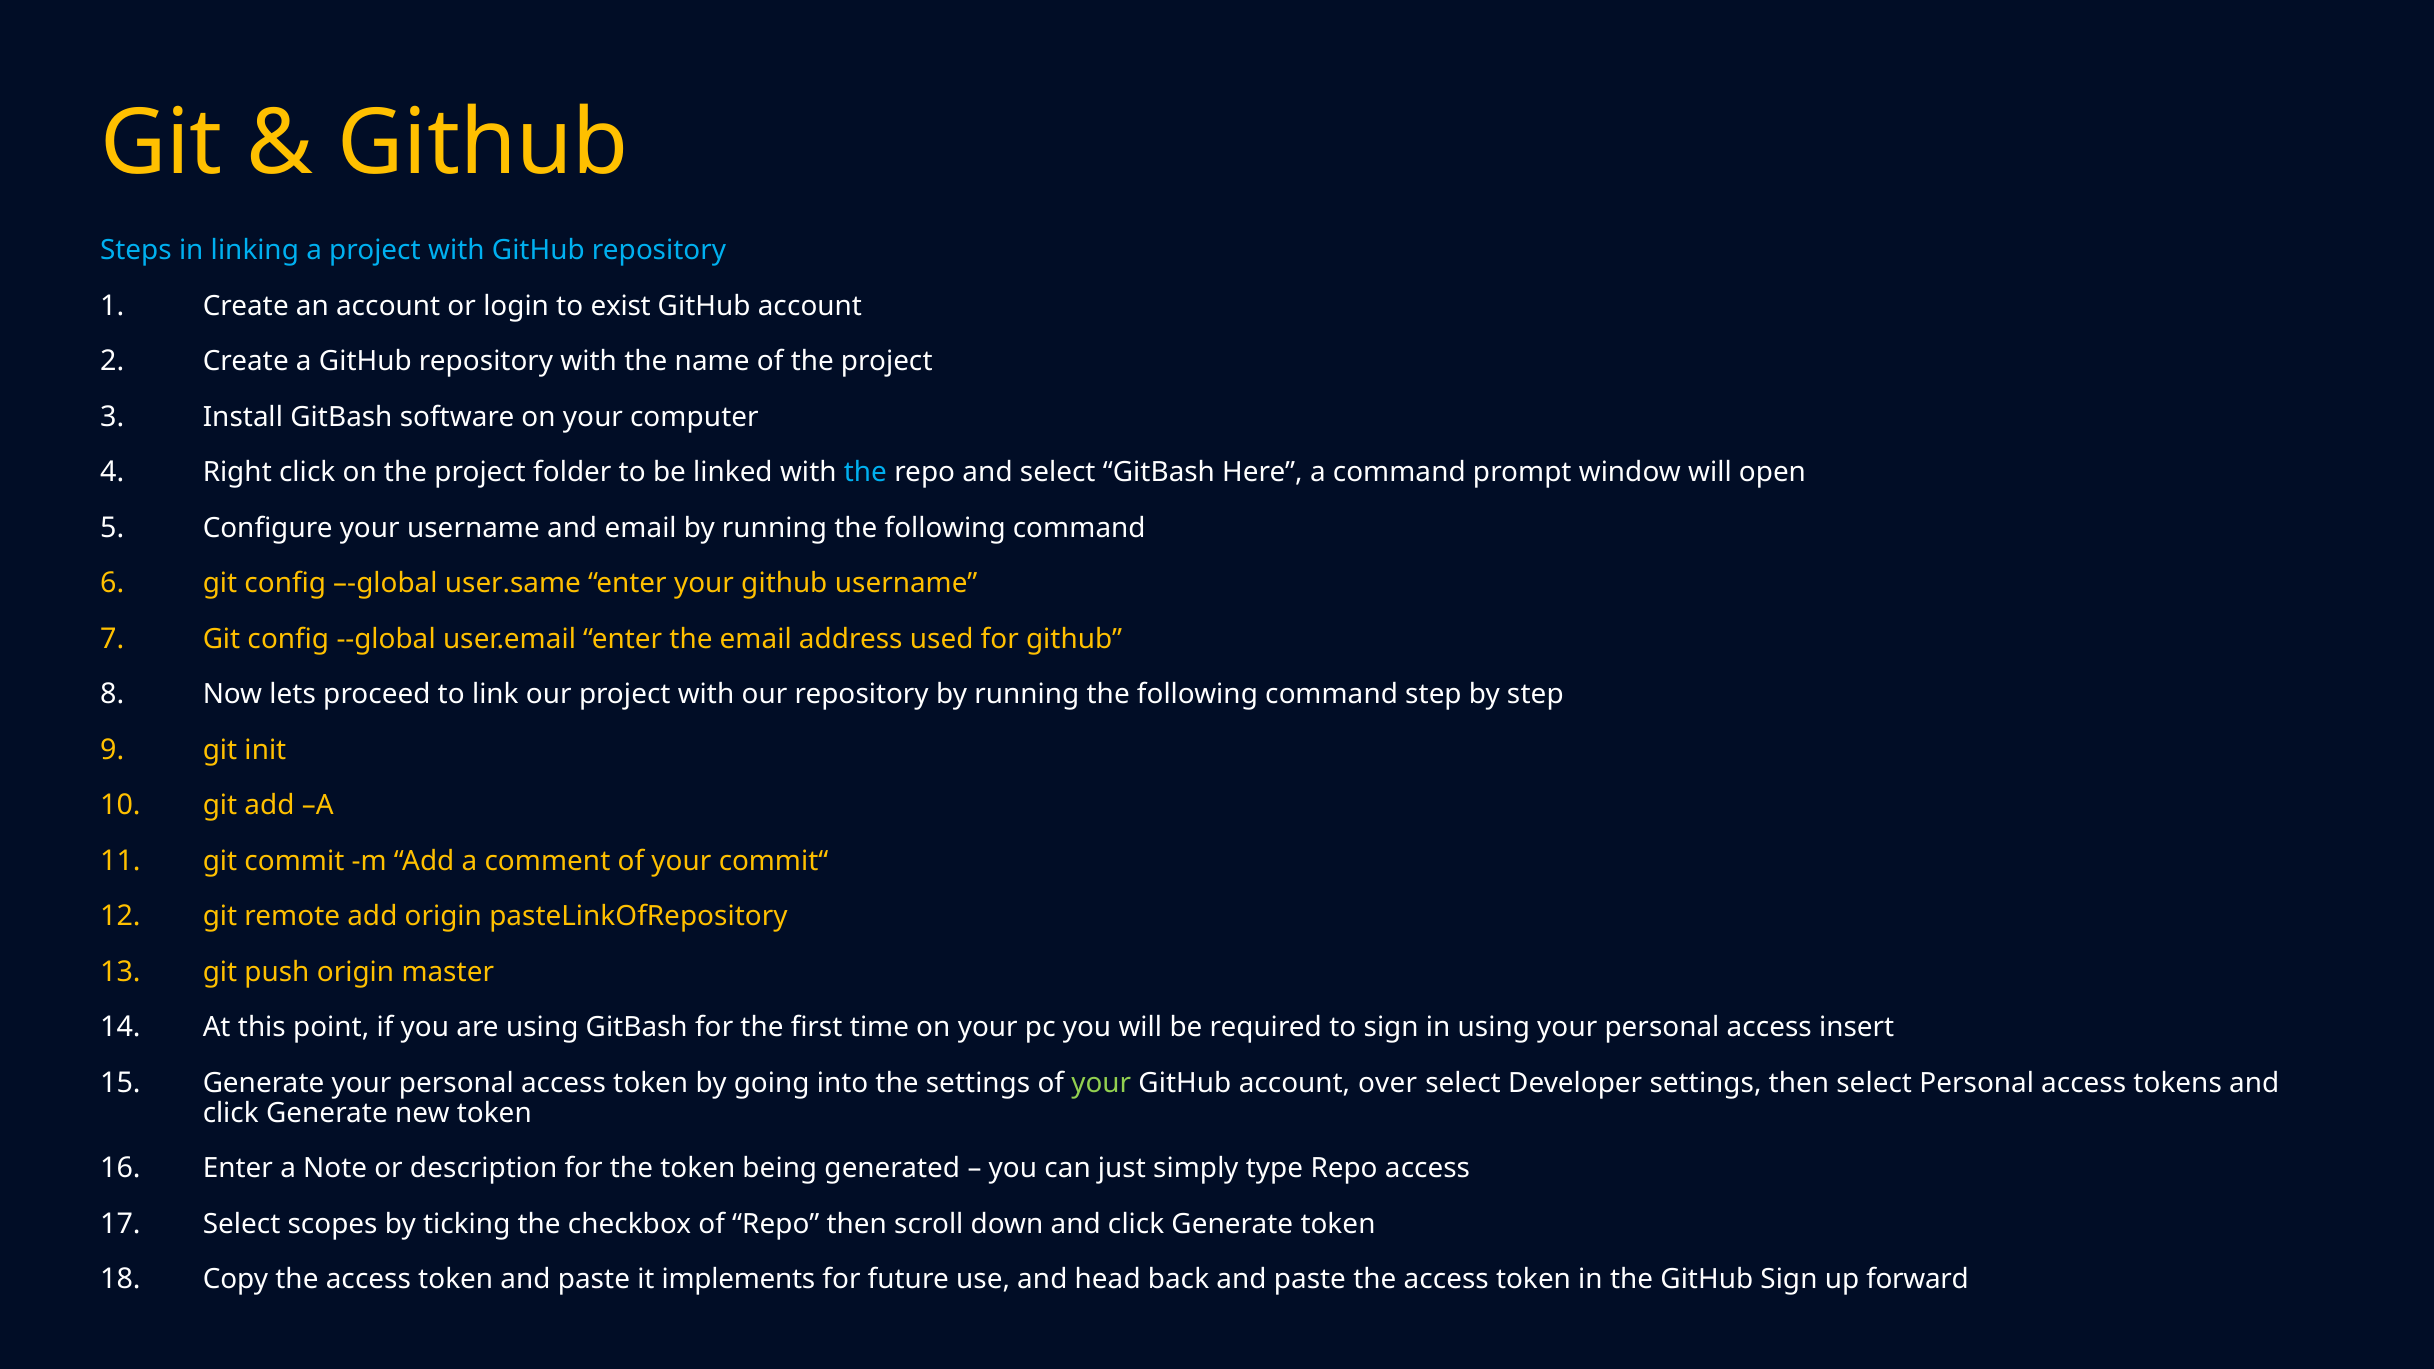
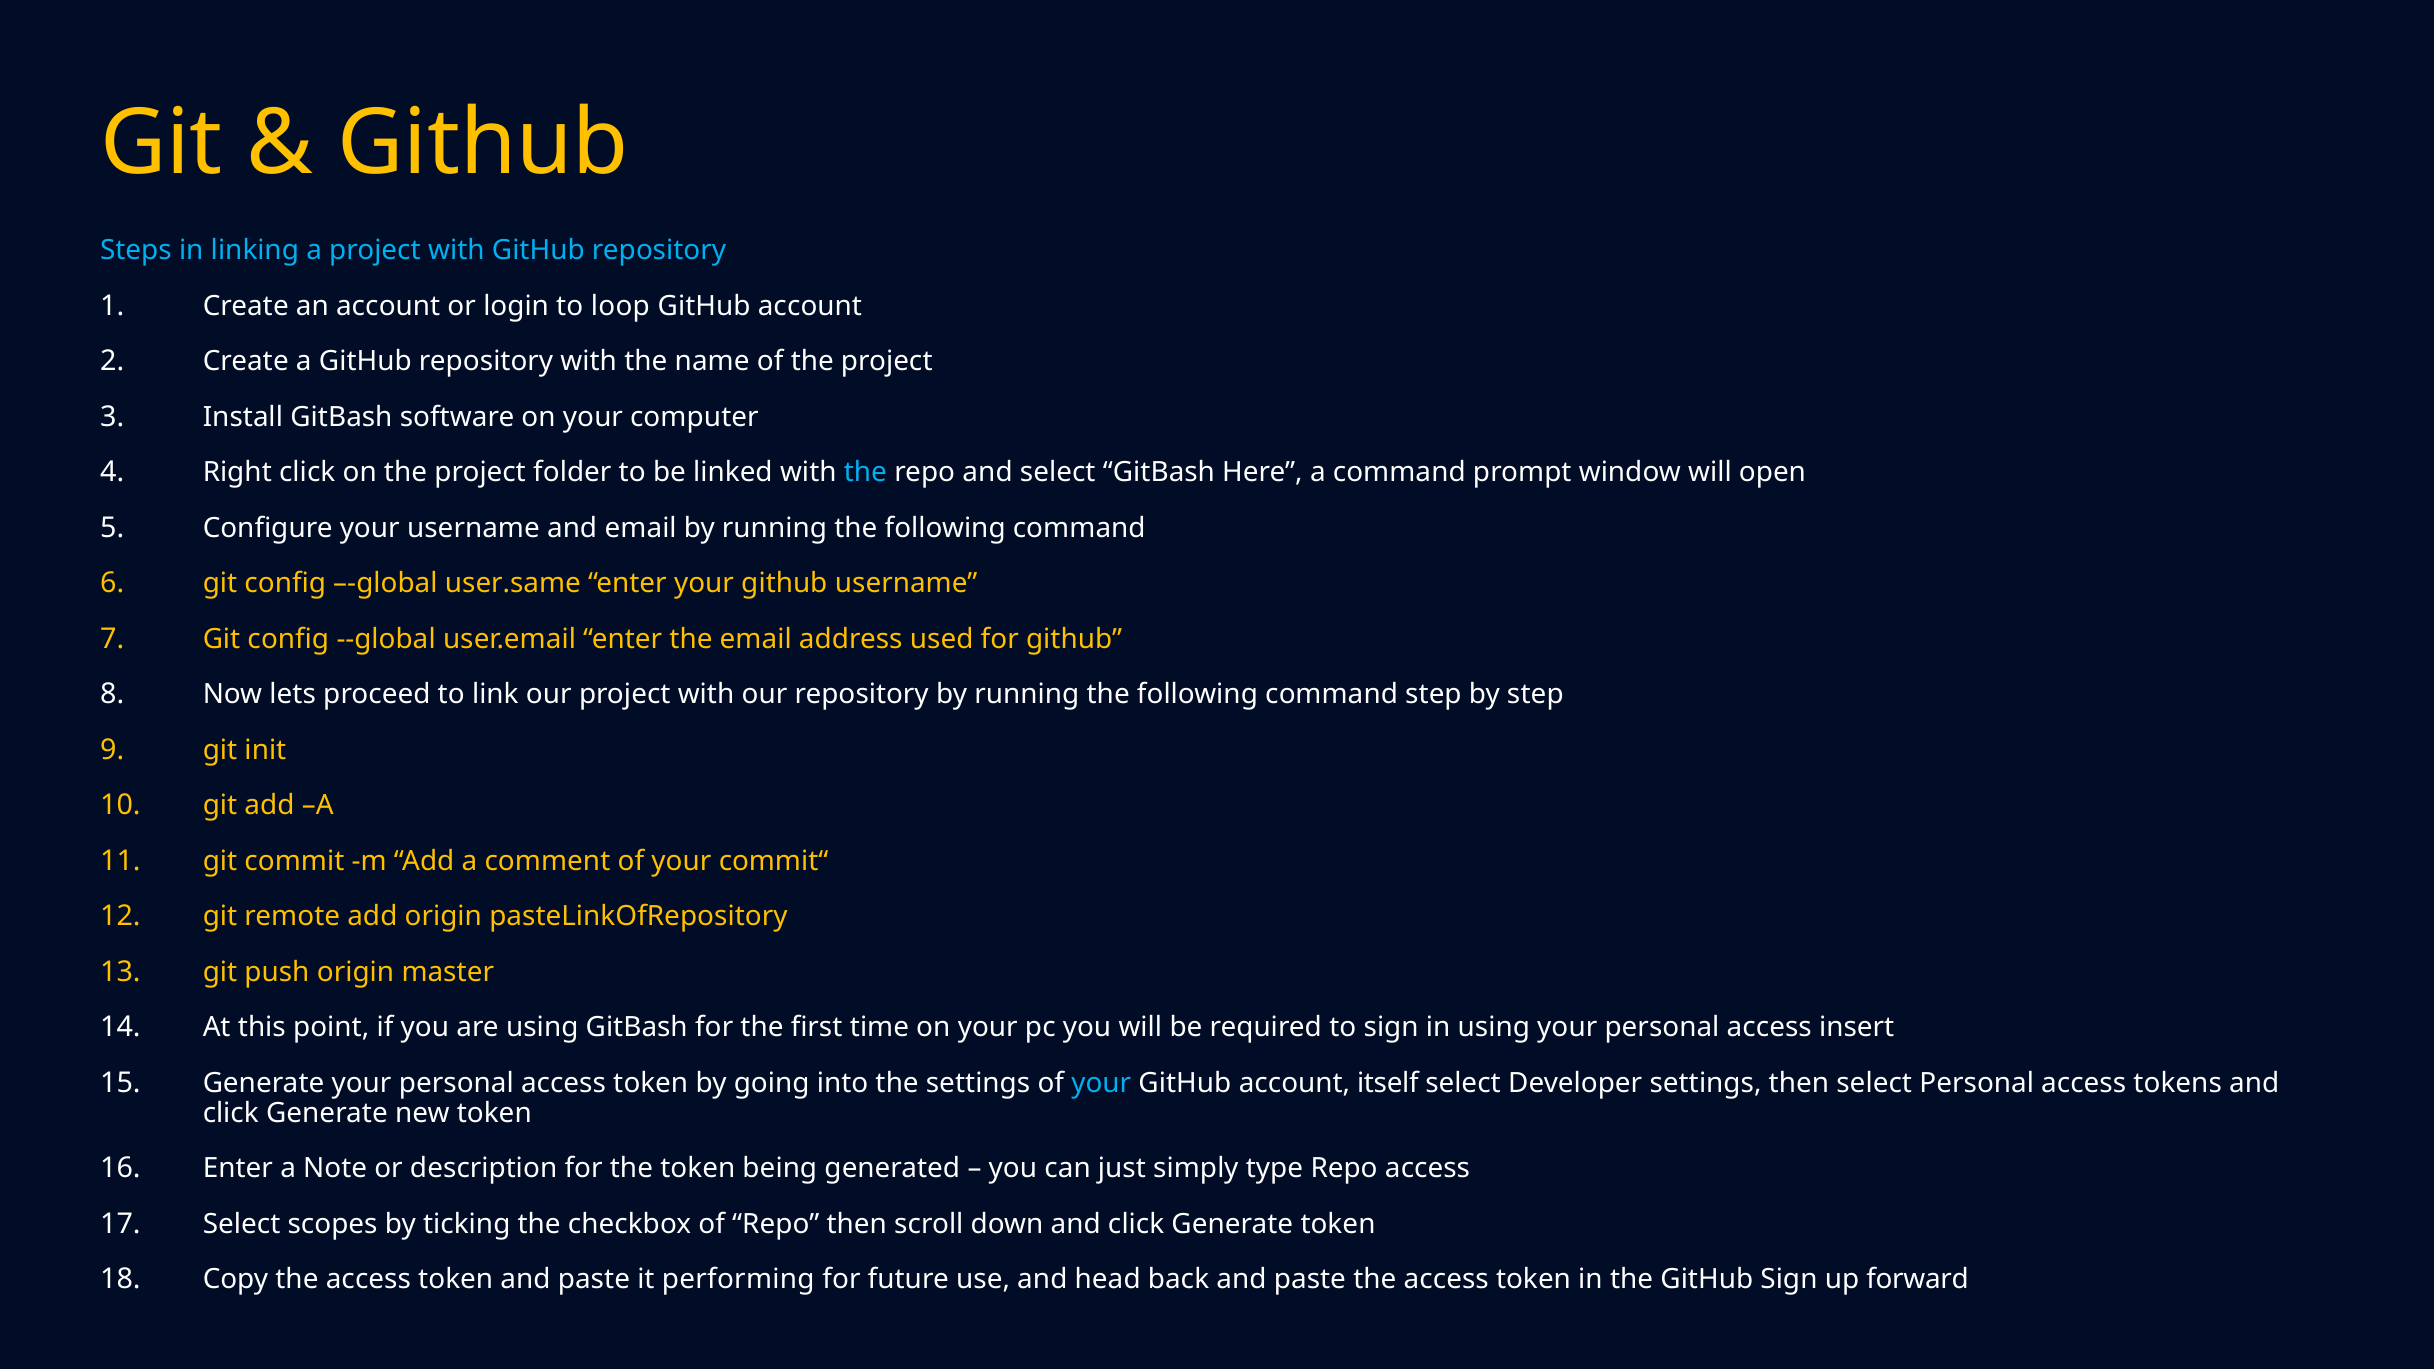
exist: exist -> loop (620, 306)
your colour: light green -> light blue (1101, 1083)
over: over -> itself (1388, 1083)
implements: implements -> performing (738, 1279)
